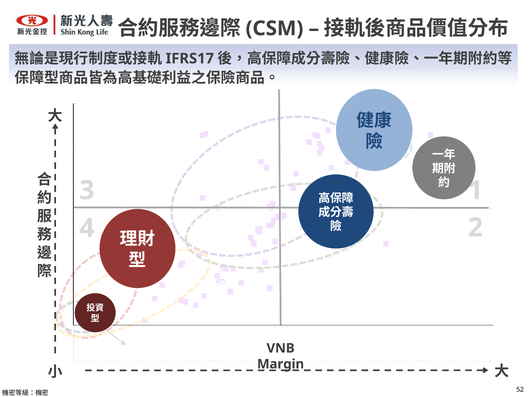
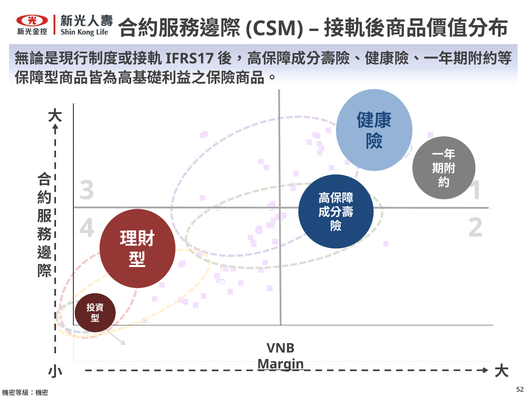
Margin underline: none -> present (281, 364)
